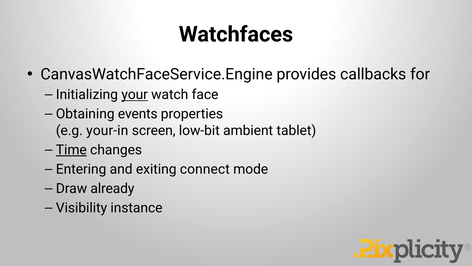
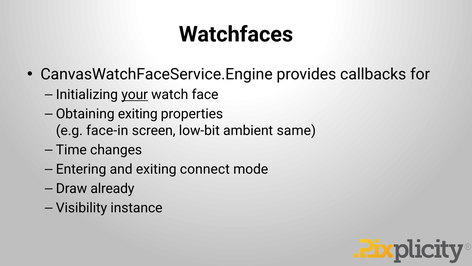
Obtaining events: events -> exiting (138, 114)
your-in: your-in -> face-in (107, 130)
tablet: tablet -> same (296, 130)
Time underline: present -> none (71, 150)
